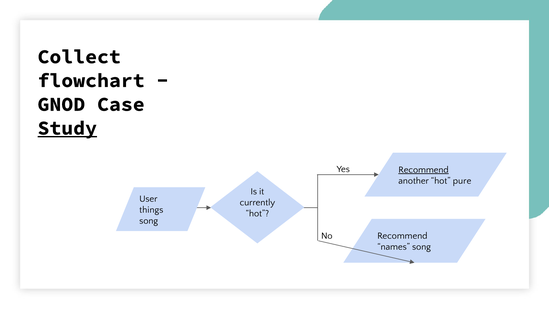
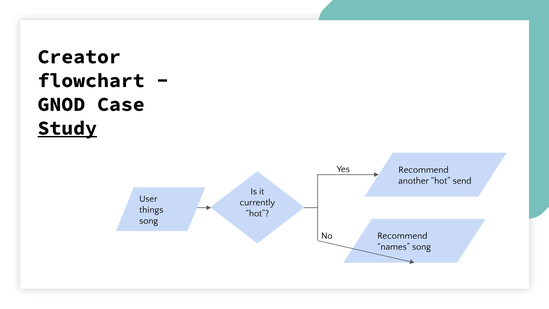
Collect: Collect -> Creator (79, 57)
Recommend underline: present -> none (424, 170)
pure: pure -> send (462, 181)
